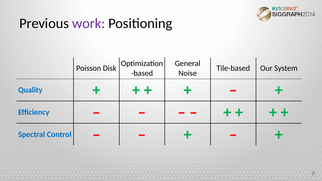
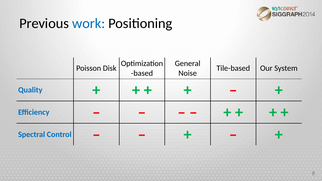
work colour: purple -> blue (89, 23)
